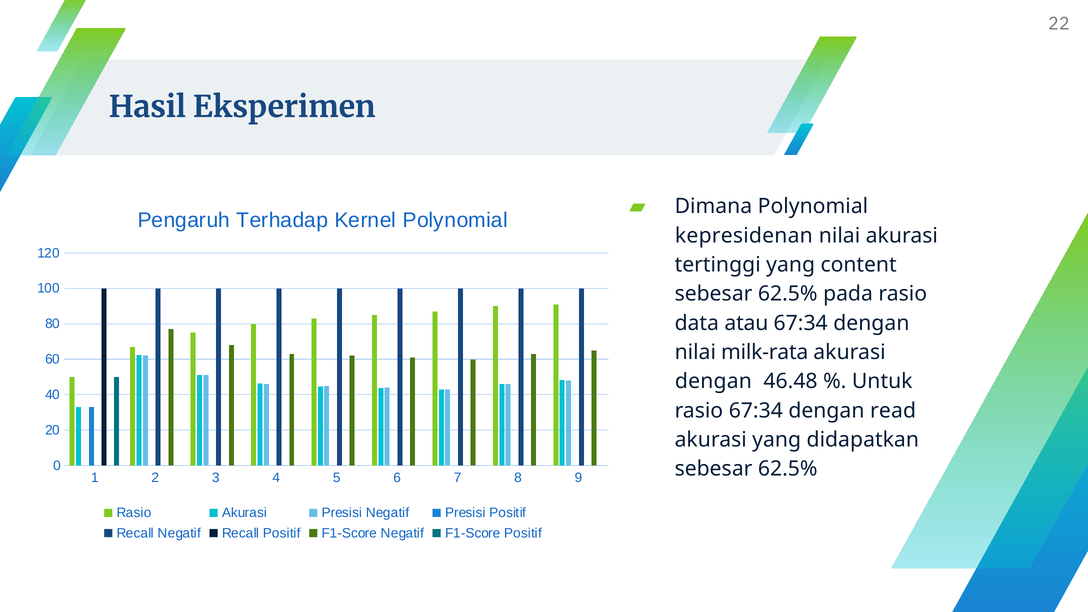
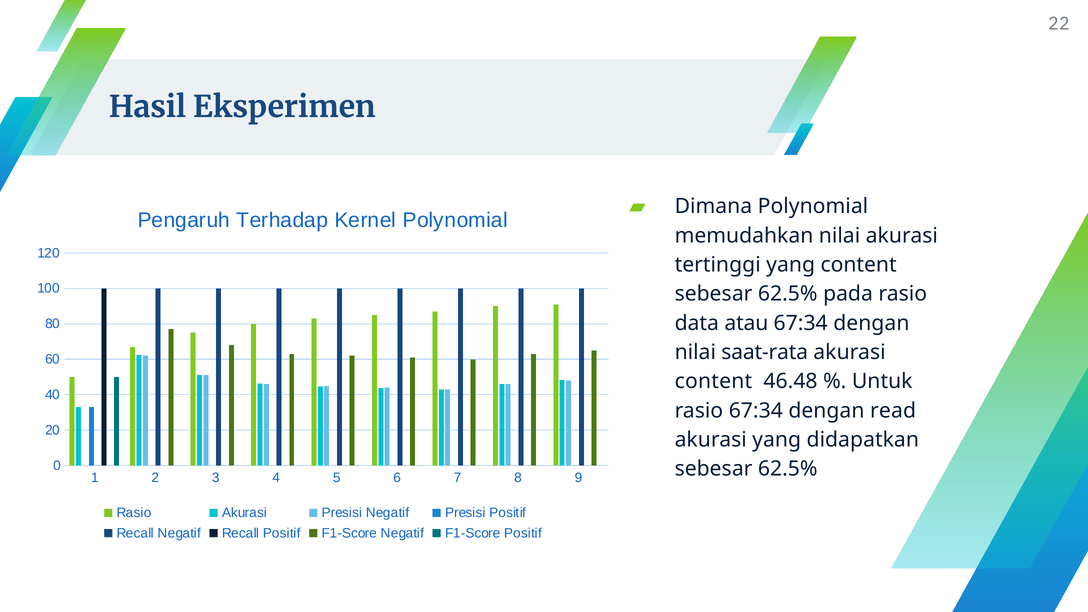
kepresidenan: kepresidenan -> memudahkan (744, 236)
milk-rata: milk-rata -> saat-rata (765, 352)
dengan: dengan -> content (713, 381)
